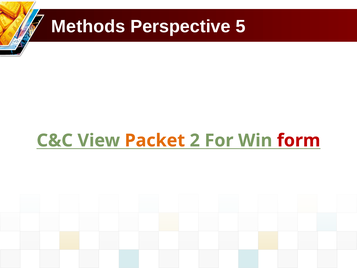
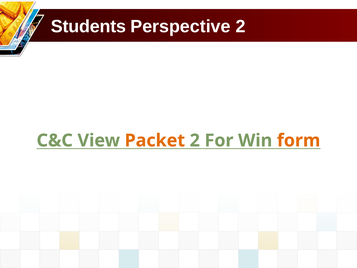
Methods: Methods -> Students (88, 27)
Perspective 5: 5 -> 2 (240, 27)
form colour: red -> orange (299, 140)
